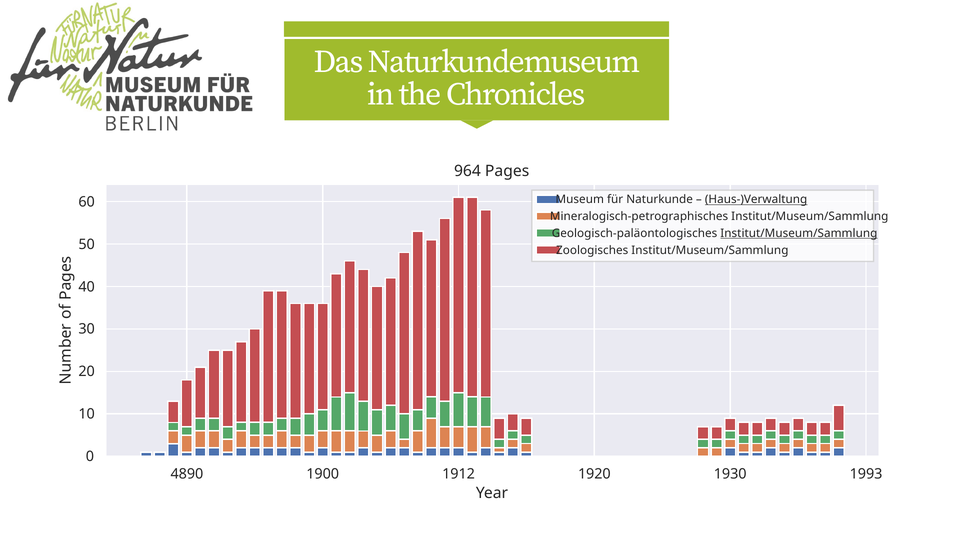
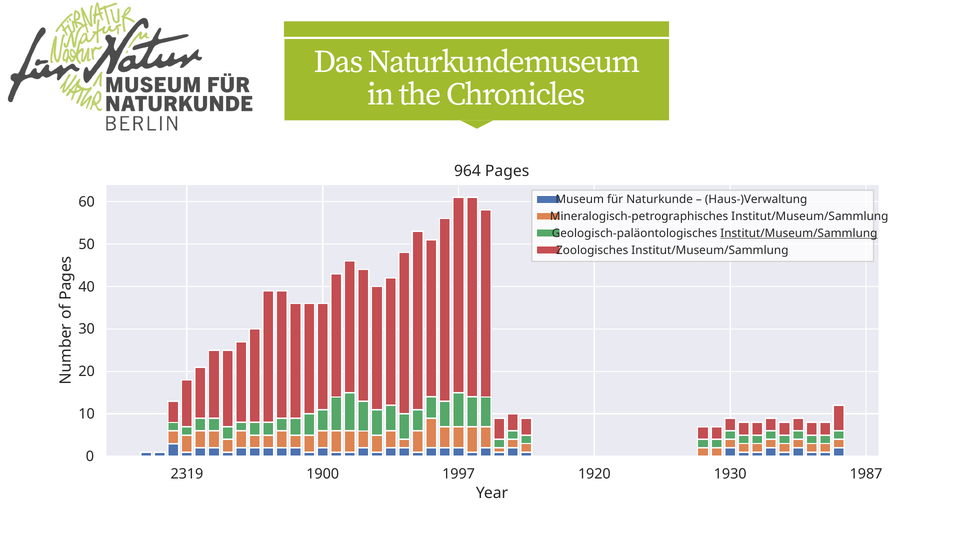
Haus-)Verwaltung underline: present -> none (756, 200)
4890: 4890 -> 2319 (187, 474)
1912: 1912 -> 1997 (459, 474)
1993: 1993 -> 1987 (866, 474)
